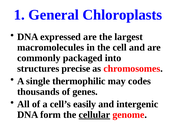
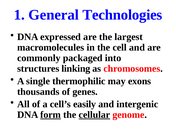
Chloroplasts: Chloroplasts -> Technologies (122, 15)
precise: precise -> linking (76, 69)
codes: codes -> exons (140, 81)
form underline: none -> present (51, 115)
